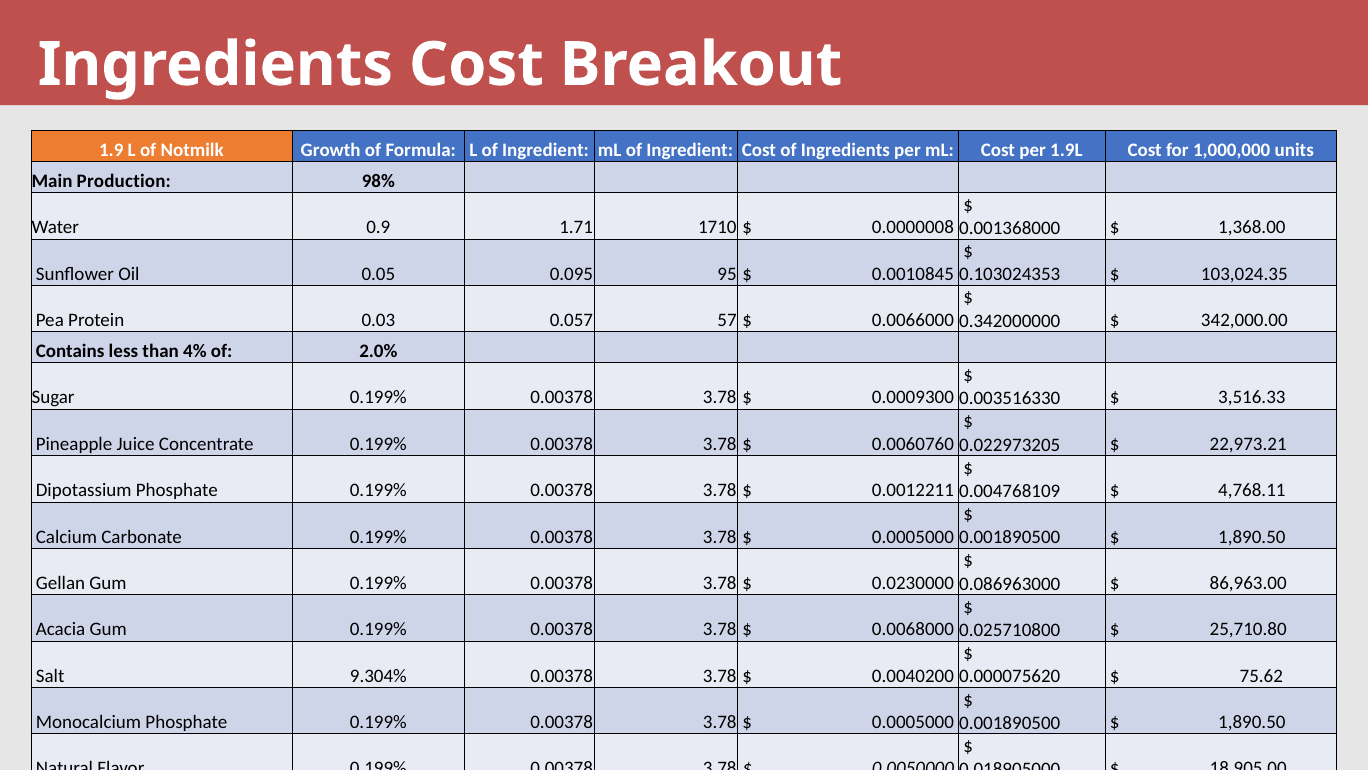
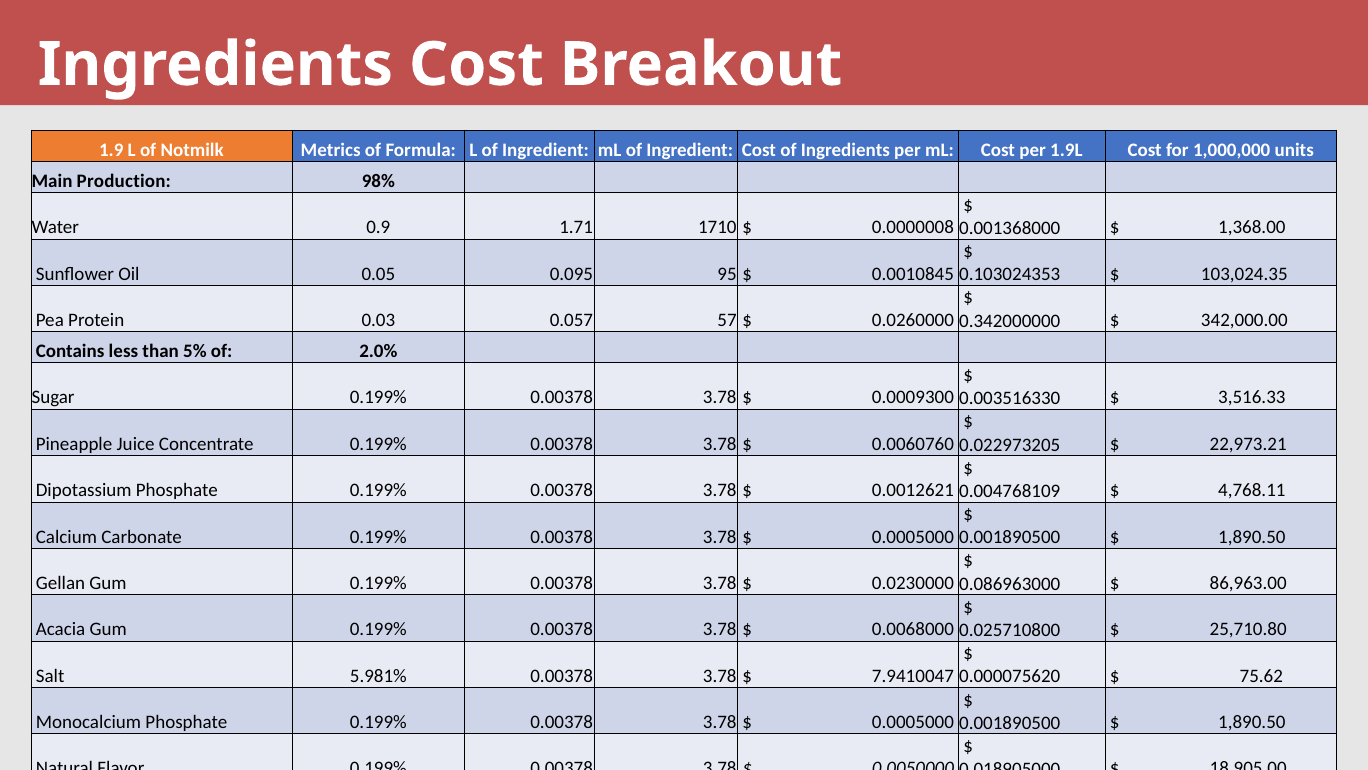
Growth: Growth -> Metrics (331, 150)
0.0066000: 0.0066000 -> 0.0260000 (913, 320)
4%: 4% -> 5% (195, 351)
0.0012211: 0.0012211 -> 0.0012621 (913, 490)
9.304%: 9.304% -> 5.981% (378, 675)
0.0040200: 0.0040200 -> 7.9410047 (913, 675)
